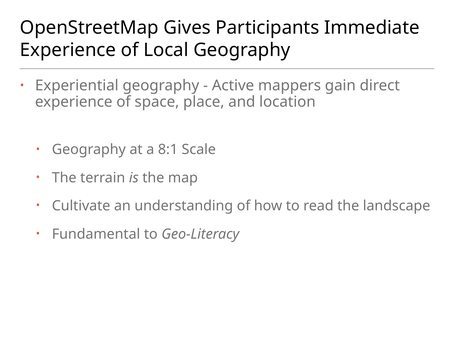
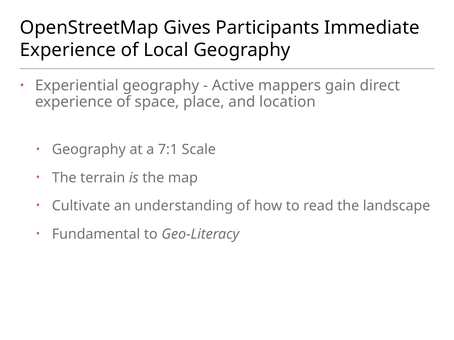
8:1: 8:1 -> 7:1 (168, 150)
